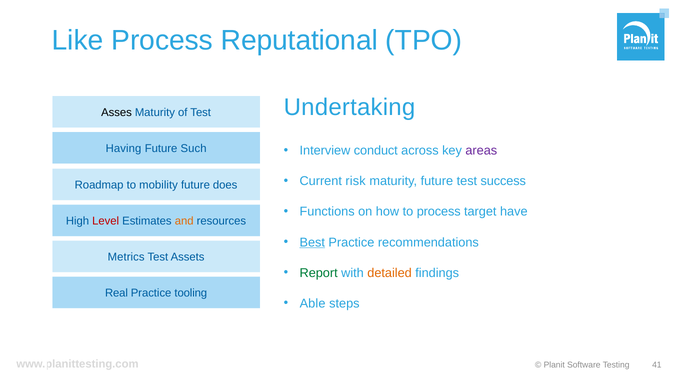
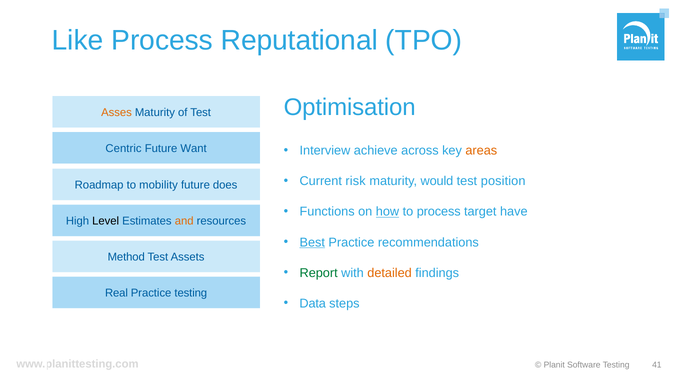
Undertaking: Undertaking -> Optimisation (350, 107)
Asses colour: black -> orange (116, 112)
Having: Having -> Centric (124, 148)
Such: Such -> Want (194, 148)
conduct: conduct -> achieve (376, 150)
areas colour: purple -> orange (481, 150)
maturity future: future -> would (437, 181)
success: success -> position (503, 181)
how underline: none -> present (387, 211)
Level colour: red -> black (106, 221)
Metrics: Metrics -> Method (126, 257)
Practice tooling: tooling -> testing (191, 293)
Able: Able -> Data (313, 303)
